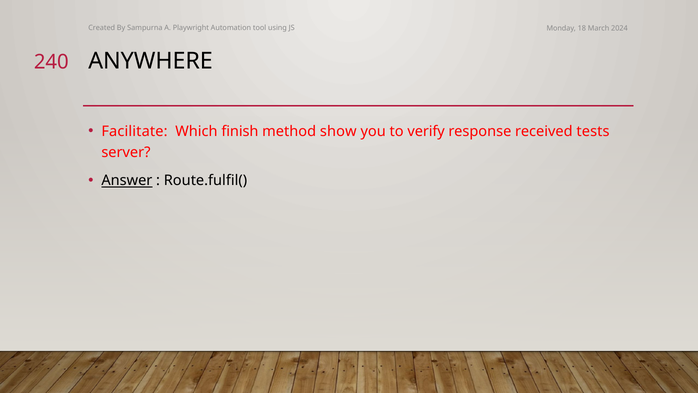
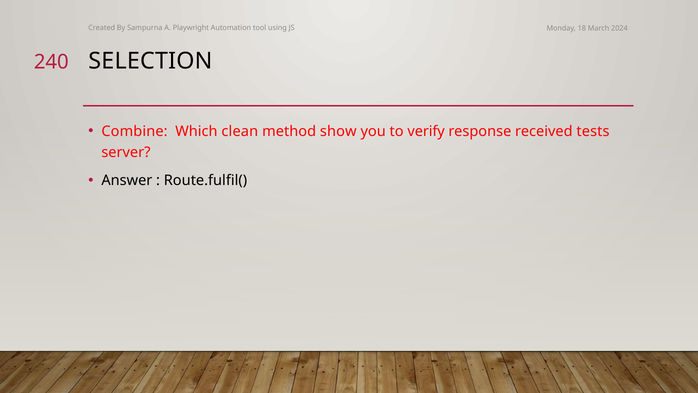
ANYWHERE: ANYWHERE -> SELECTION (150, 61)
Facilitate: Facilitate -> Combine (135, 131)
finish: finish -> clean (240, 131)
Answer underline: present -> none (127, 180)
